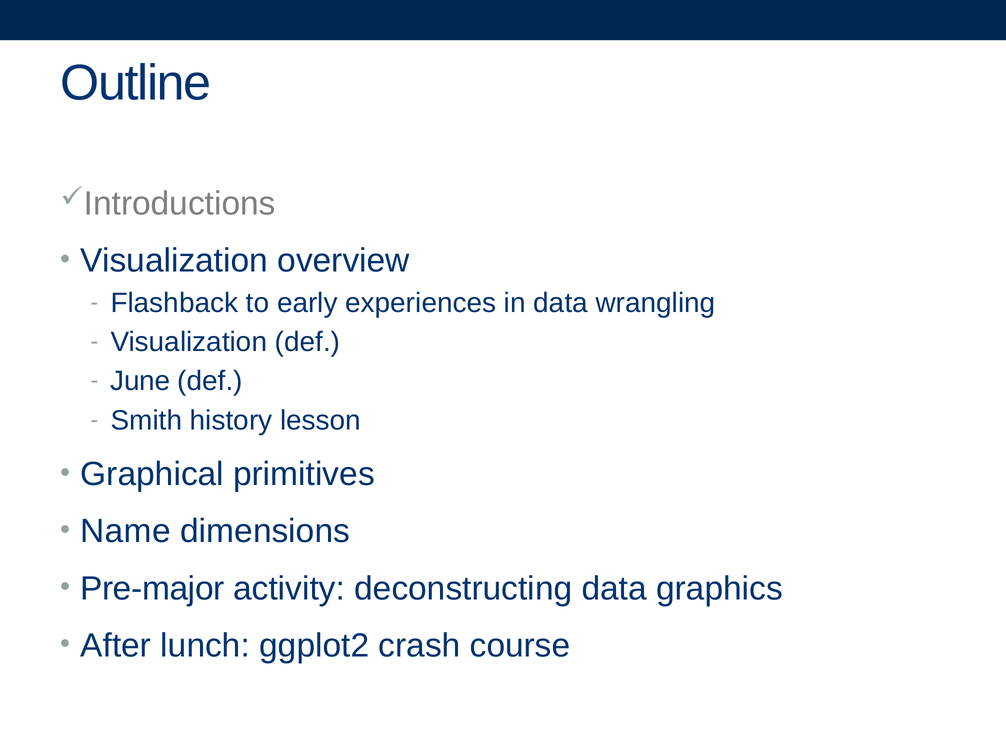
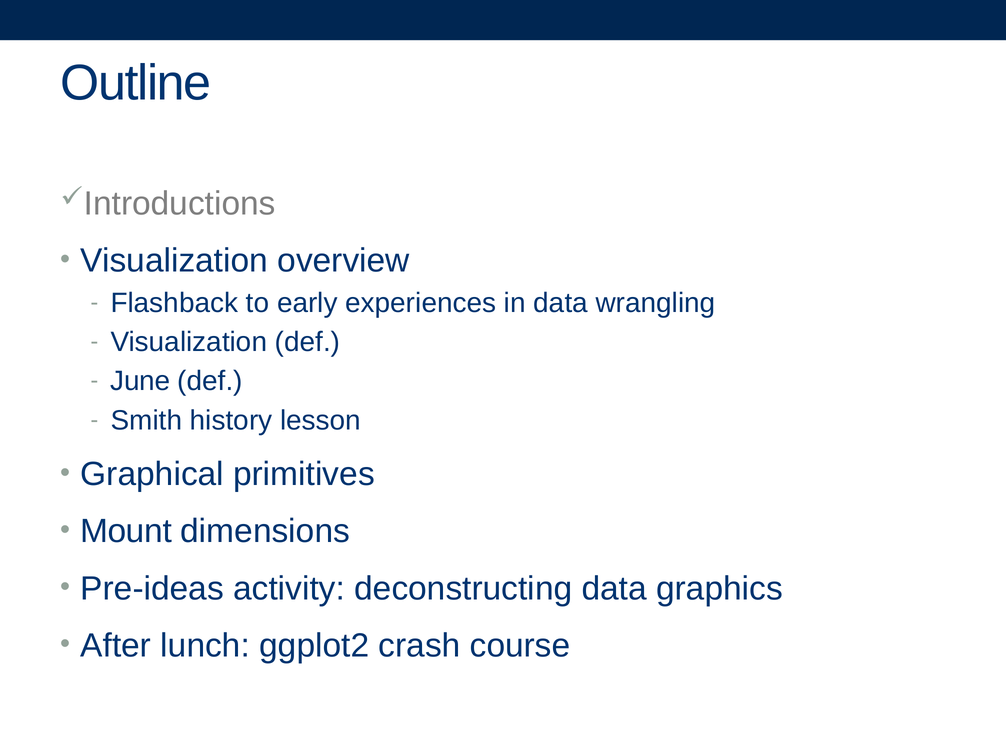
Name: Name -> Mount (126, 531)
Pre-major: Pre-major -> Pre-ideas (152, 588)
